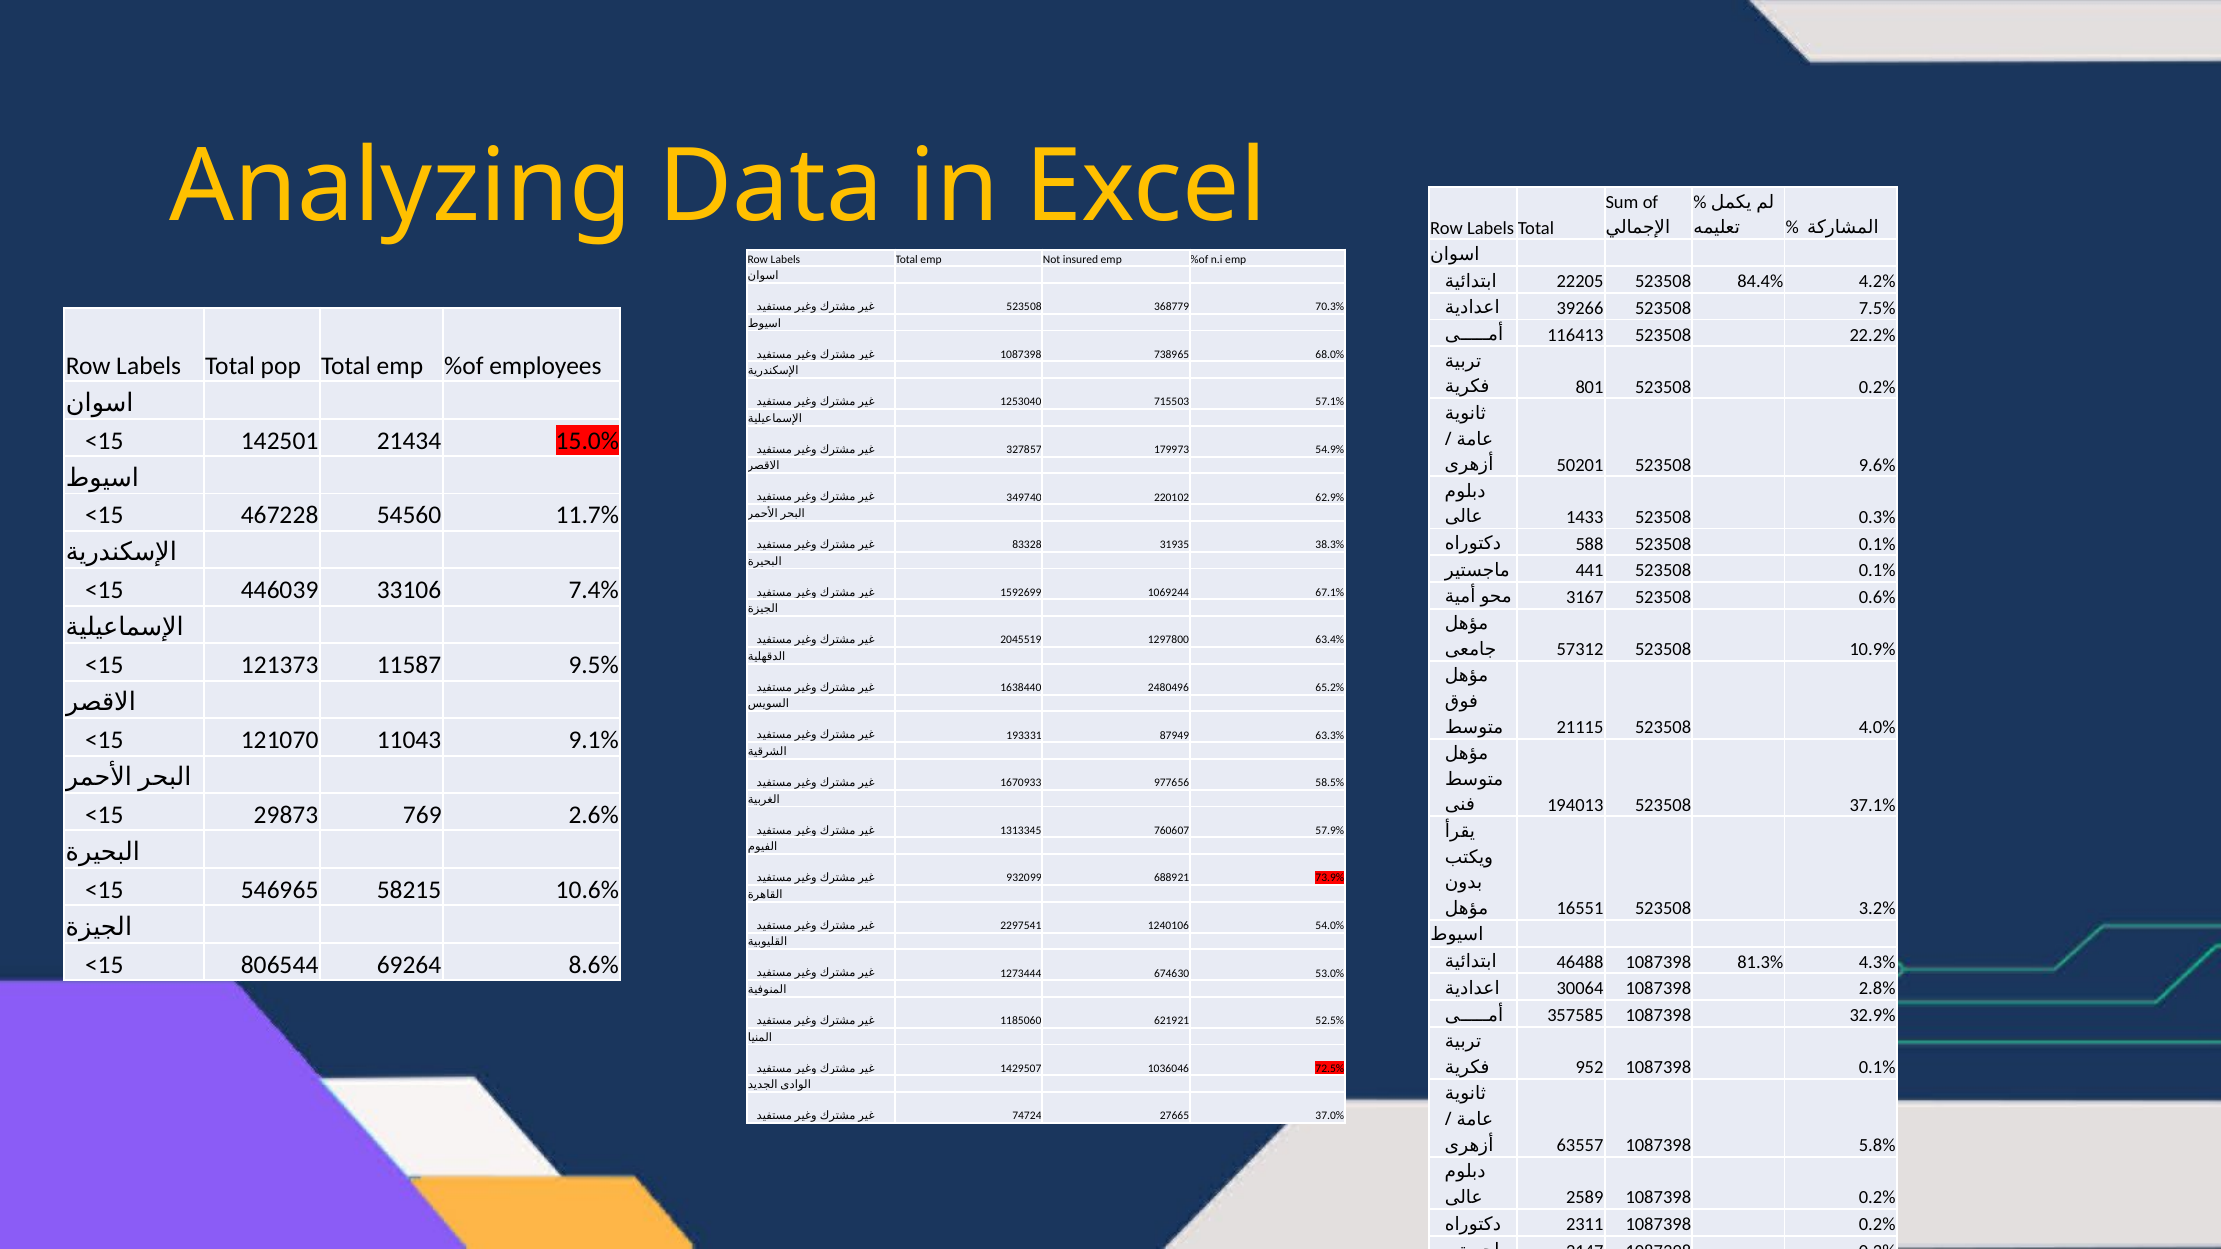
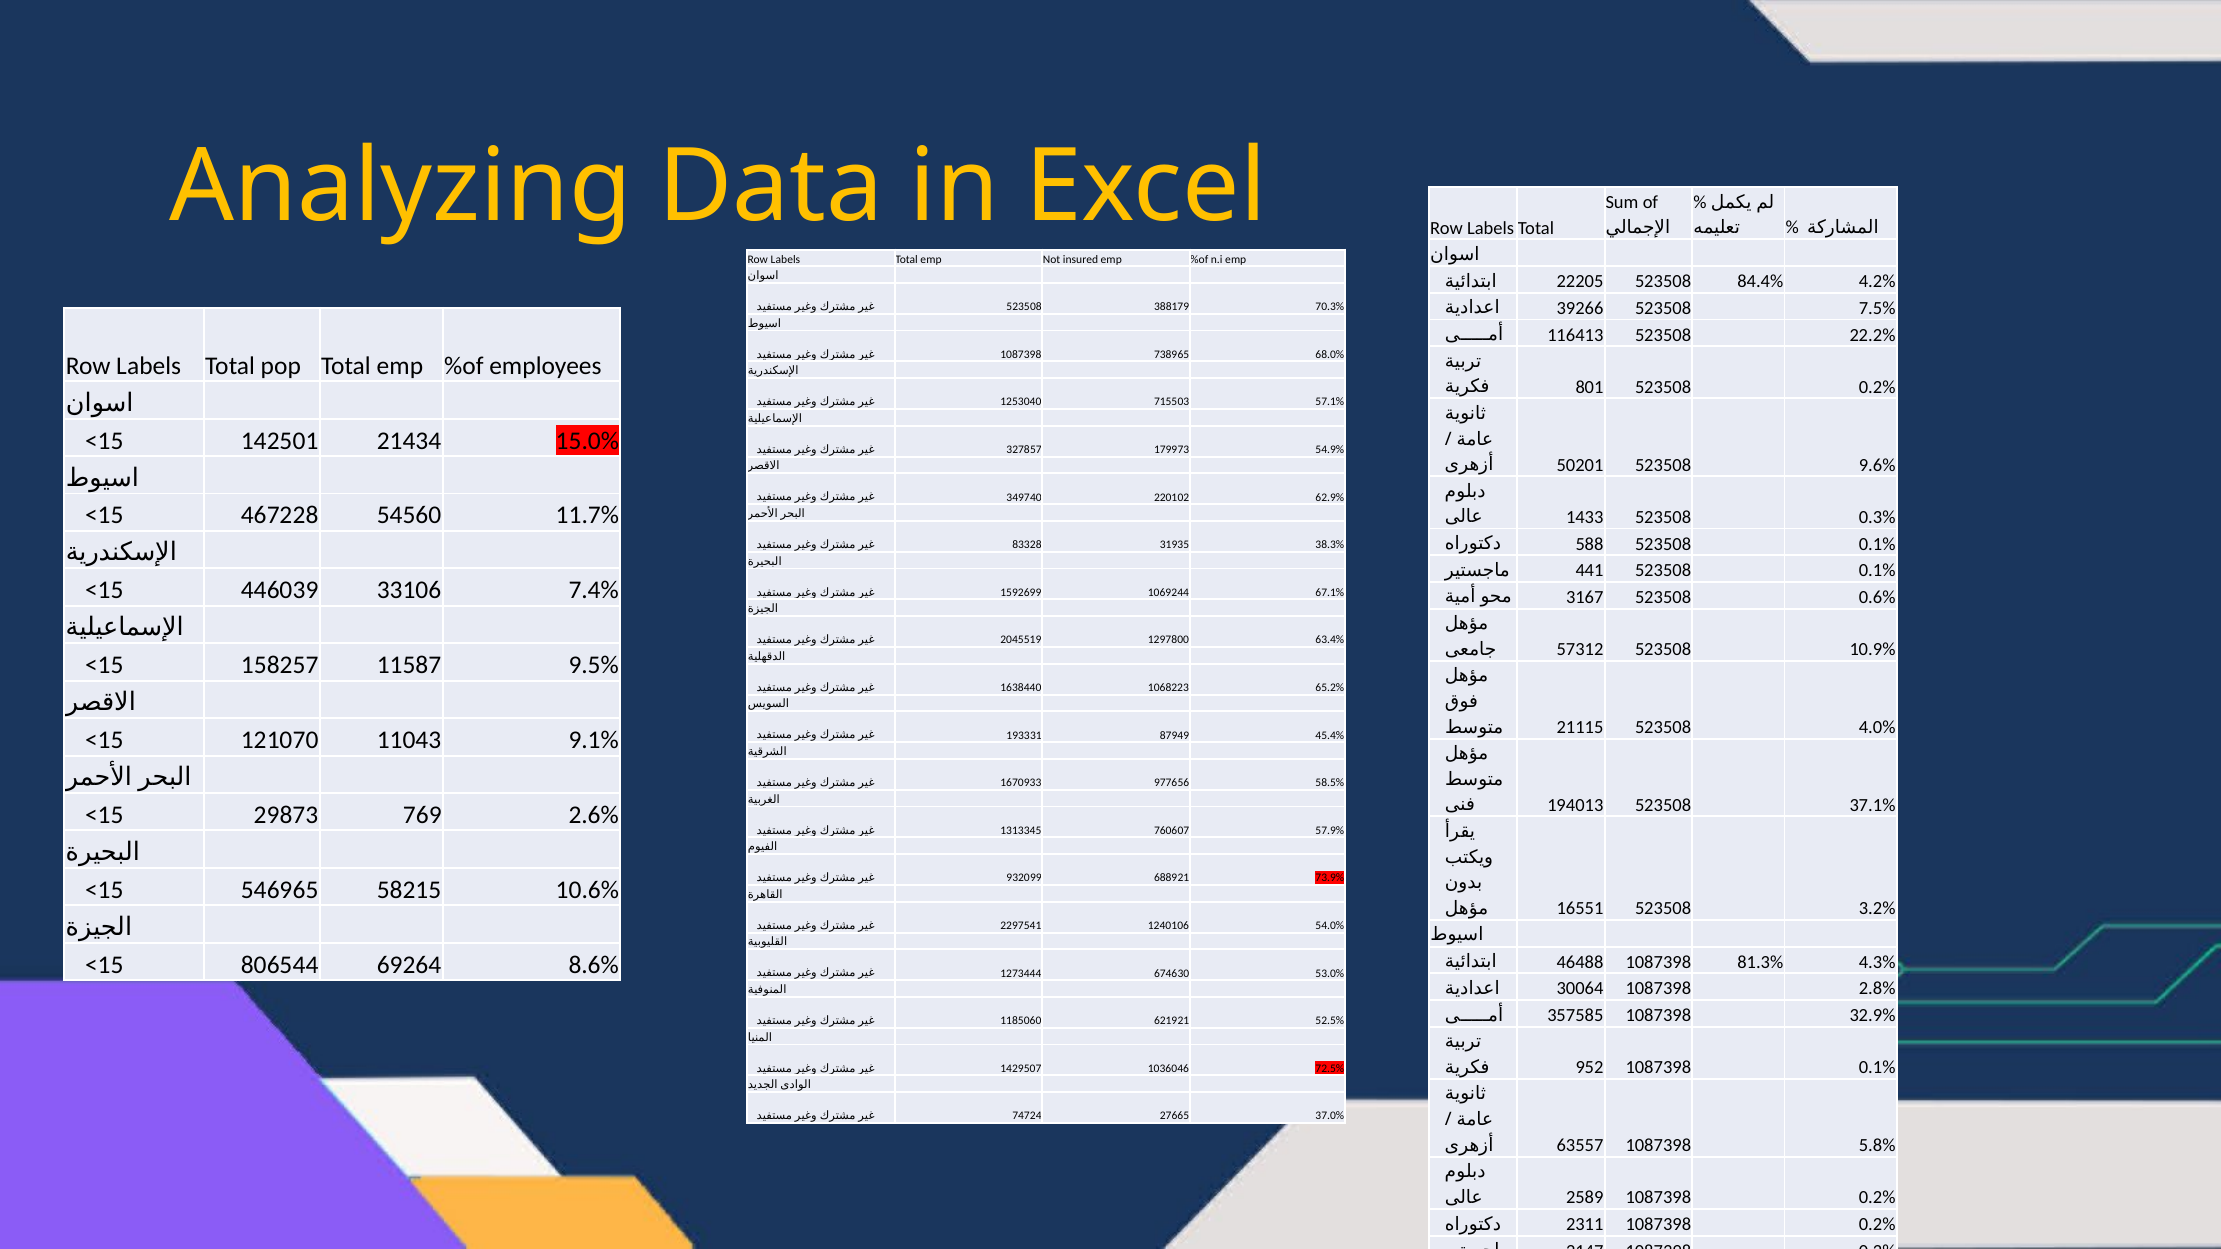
368779: 368779 -> 388179 (1172, 307)
121373: 121373 -> 158257 (280, 666)
2480496: 2480496 -> 1068223 (1168, 688)
63.3%: 63.3% -> 45.4% (1330, 736)
